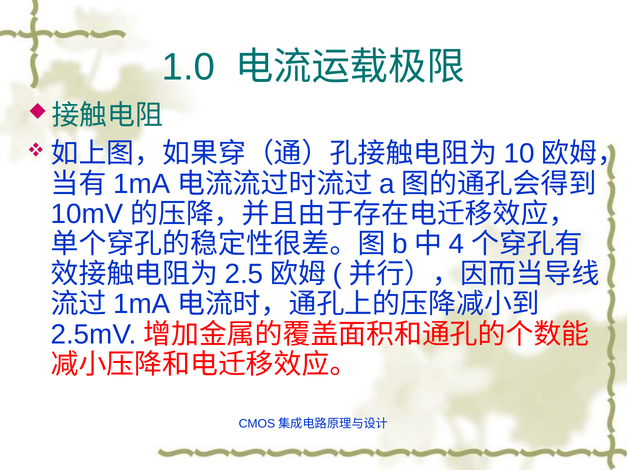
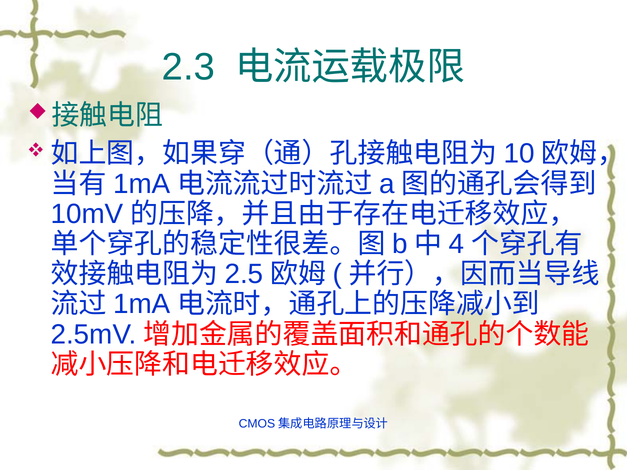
1.0: 1.0 -> 2.3 (188, 67)
